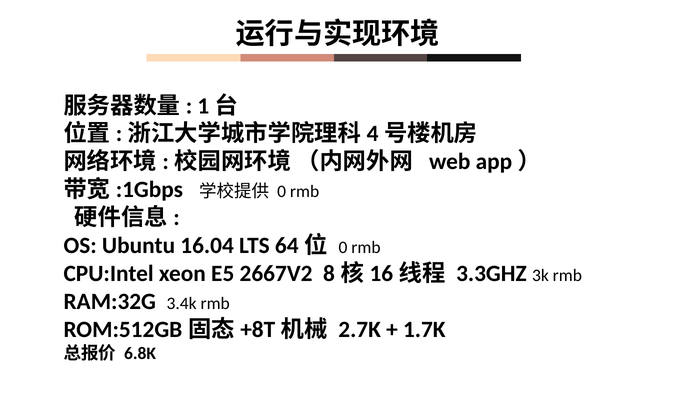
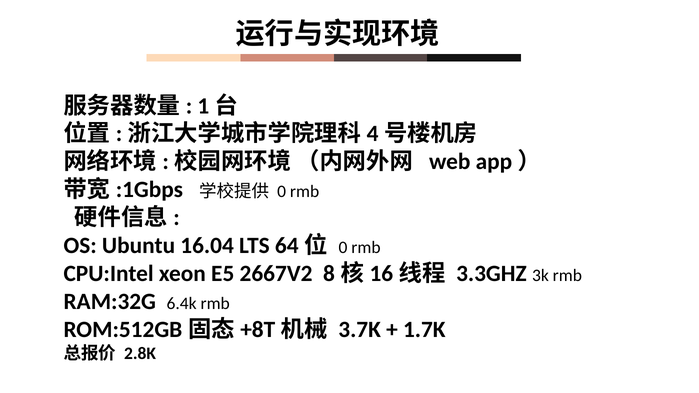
3.4k: 3.4k -> 6.4k (182, 304)
2.7K: 2.7K -> 3.7K (360, 330)
6.8K: 6.8K -> 2.8K (140, 354)
